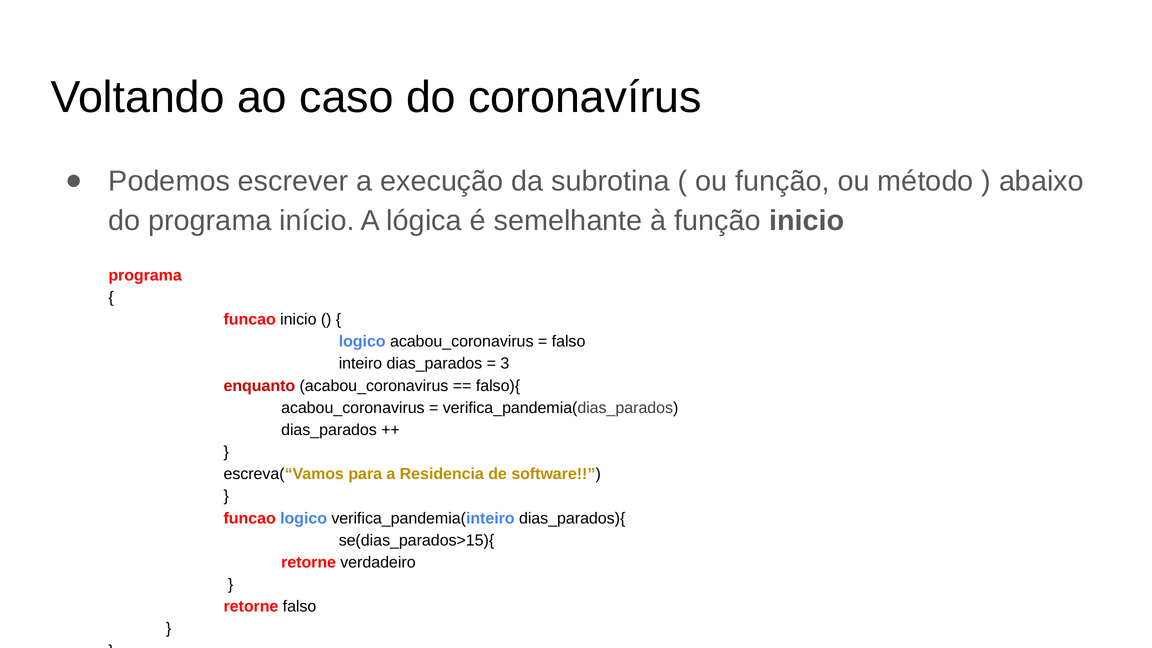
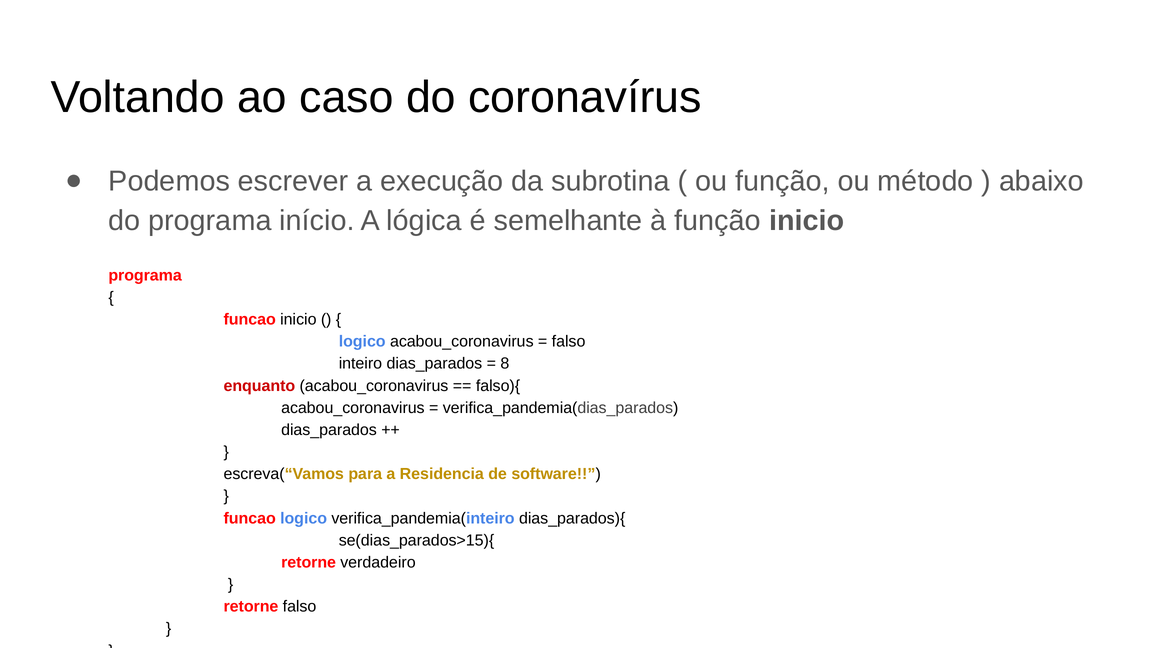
3: 3 -> 8 (505, 364)
